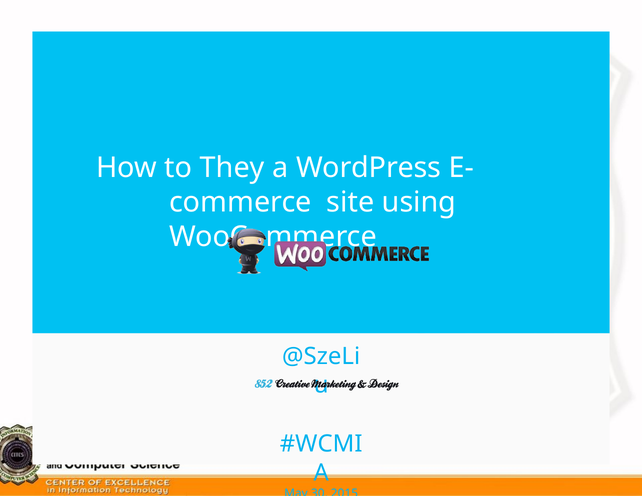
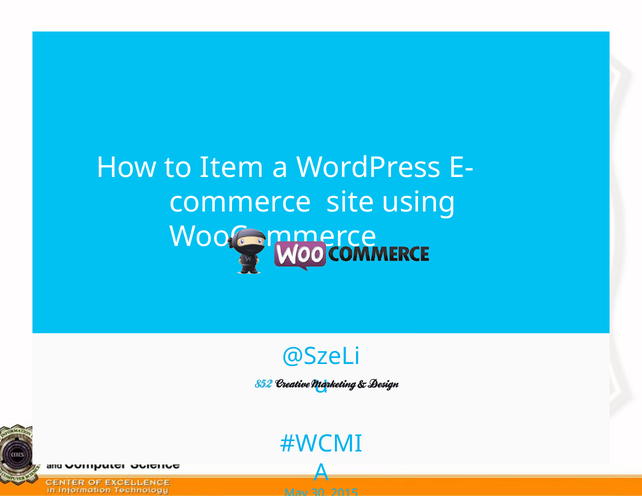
They: They -> Item (232, 168)
